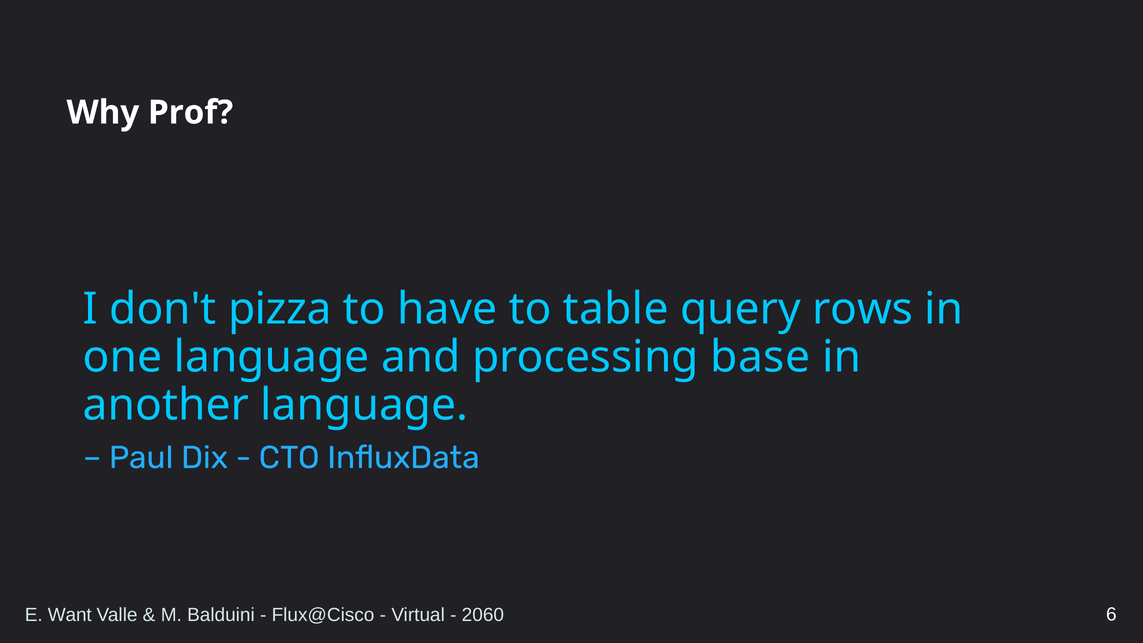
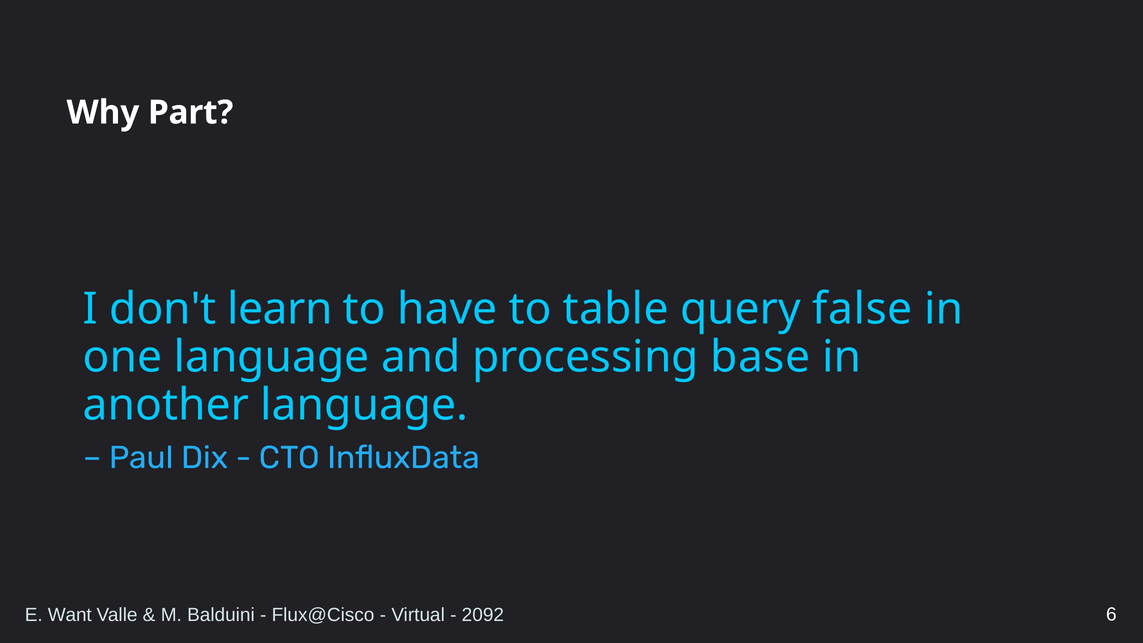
Prof: Prof -> Part (191, 113)
pizza: pizza -> learn (280, 309)
rows: rows -> false (862, 309)
2060: 2060 -> 2092 (483, 615)
